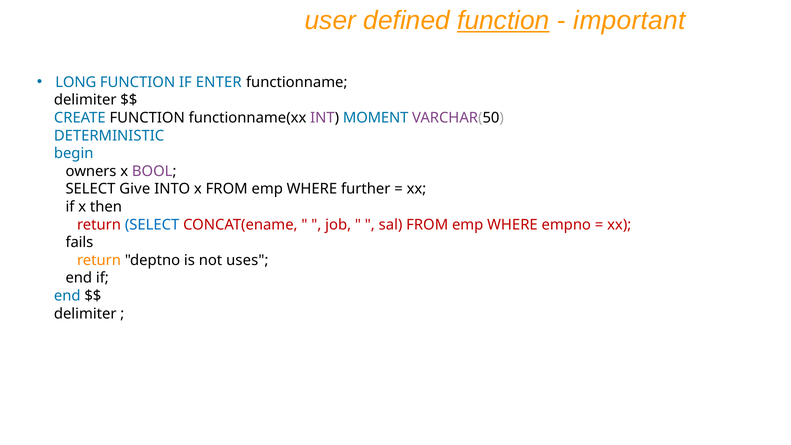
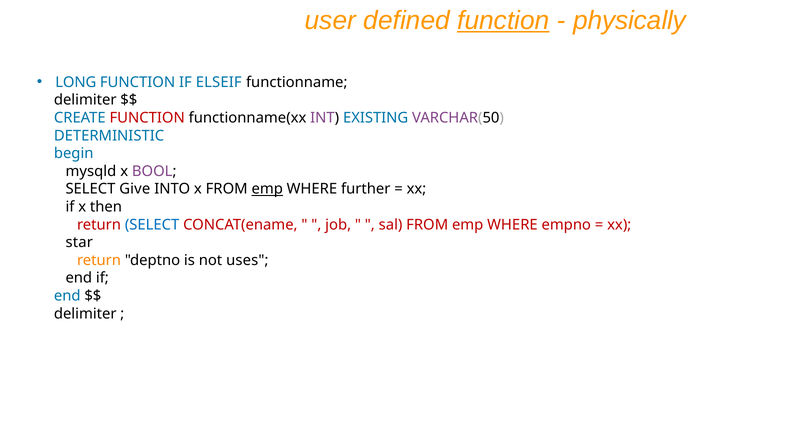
important: important -> physically (630, 21)
ENTER: ENTER -> ELSEIF (219, 82)
FUNCTION colour: black -> red (147, 118)
MOMENT: MOMENT -> EXISTING (376, 118)
owners: owners -> mysqld (91, 171)
emp underline: none -> present (267, 189)
fails: fails -> star (79, 242)
